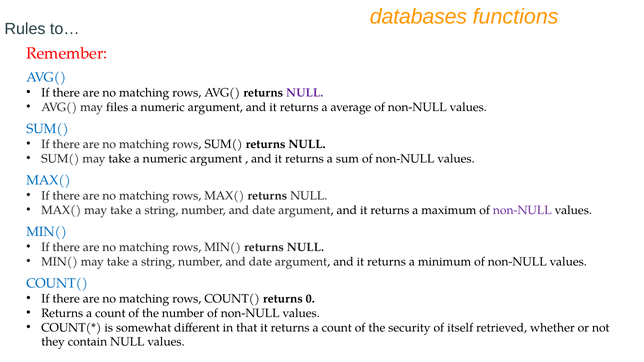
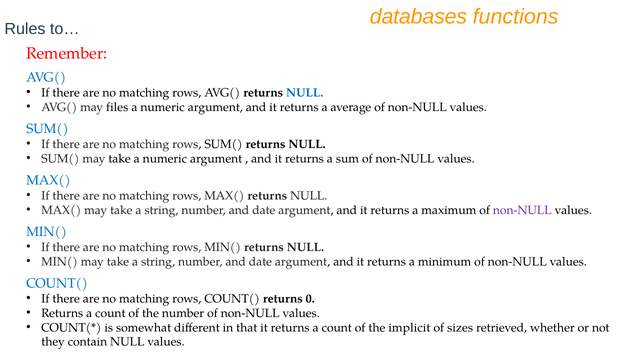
NULL colour: purple -> blue (305, 93)
security: security -> implicit (409, 328)
itself: itself -> sizes (460, 328)
